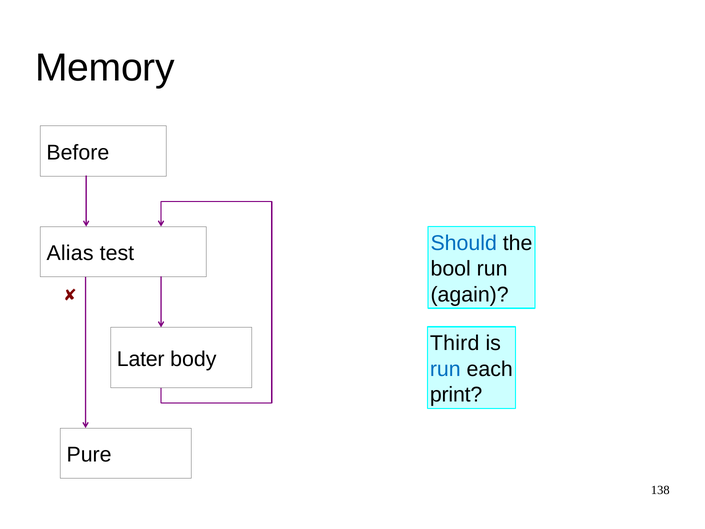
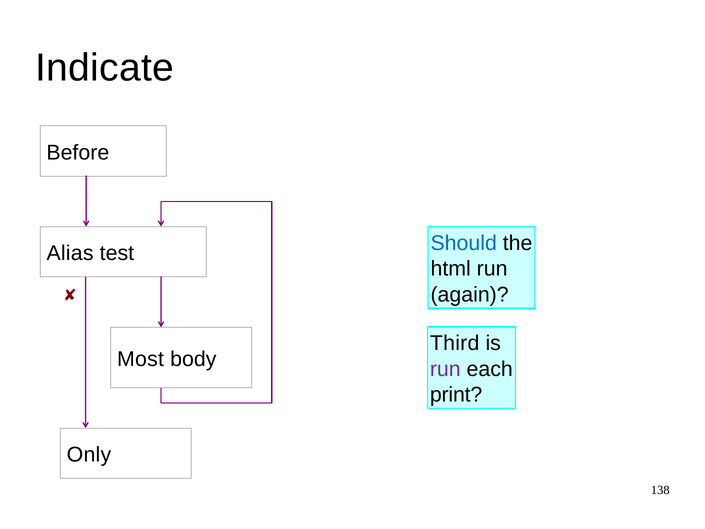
Memory: Memory -> Indicate (105, 68)
bool: bool -> html (451, 269)
Later: Later -> Most (141, 359)
run colour: blue -> purple (445, 369)
Pure: Pure -> Only (89, 454)
